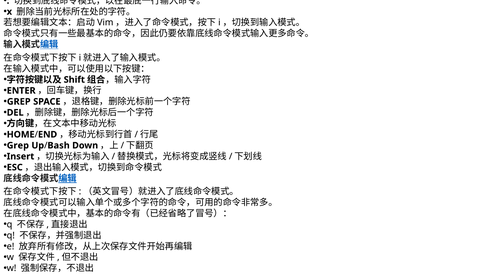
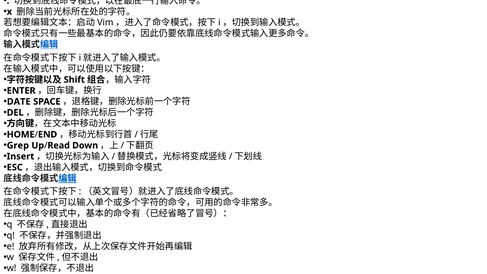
GREP: GREP -> DATE (19, 102)
Bash: Bash -> Read (59, 145)
